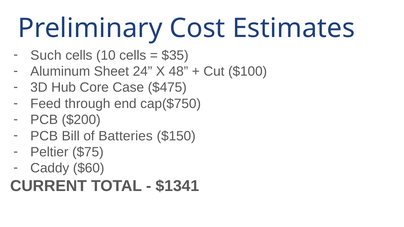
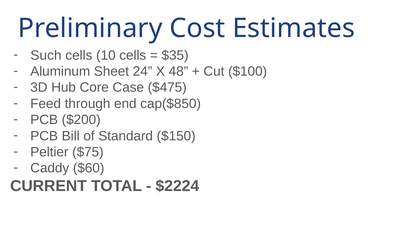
cap($750: cap($750 -> cap($850 (171, 104)
Batteries: Batteries -> Standard (126, 136)
$1341: $1341 -> $2224 (177, 186)
